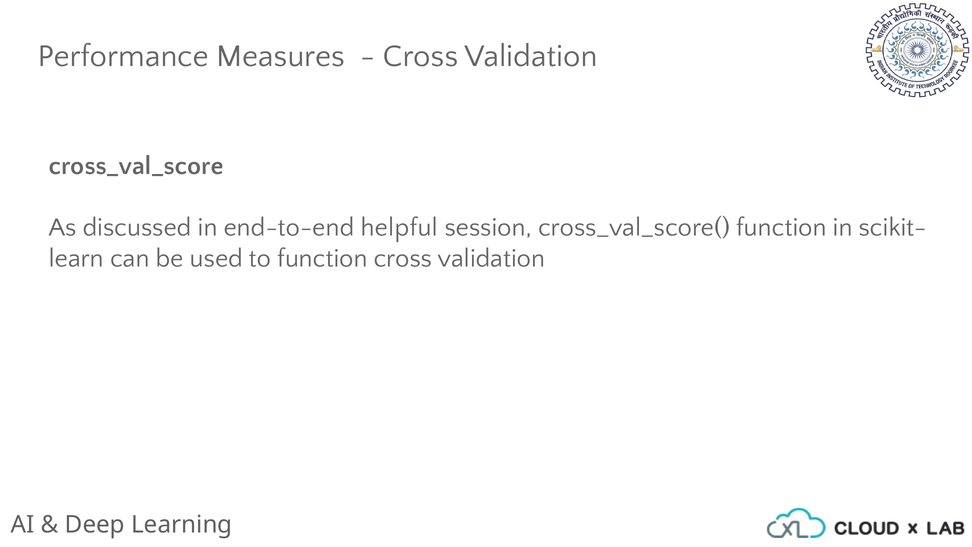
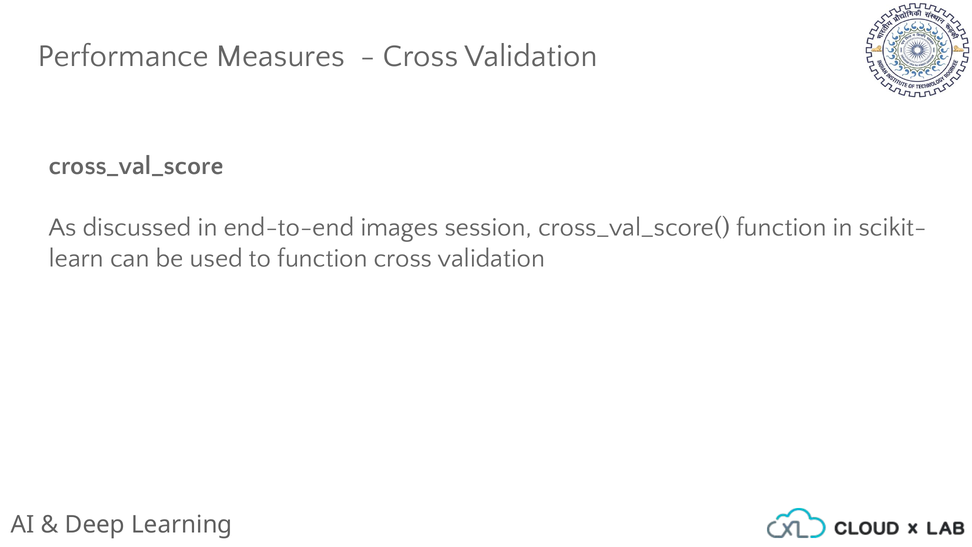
helpful: helpful -> images (400, 227)
